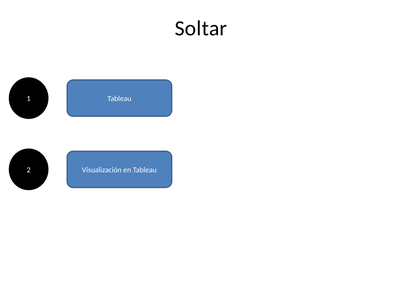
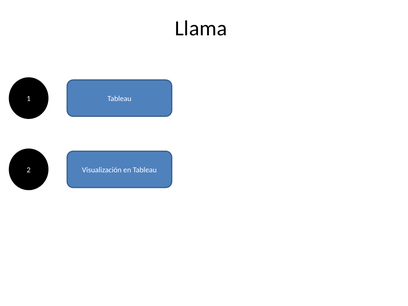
Soltar: Soltar -> Llama (201, 28)
